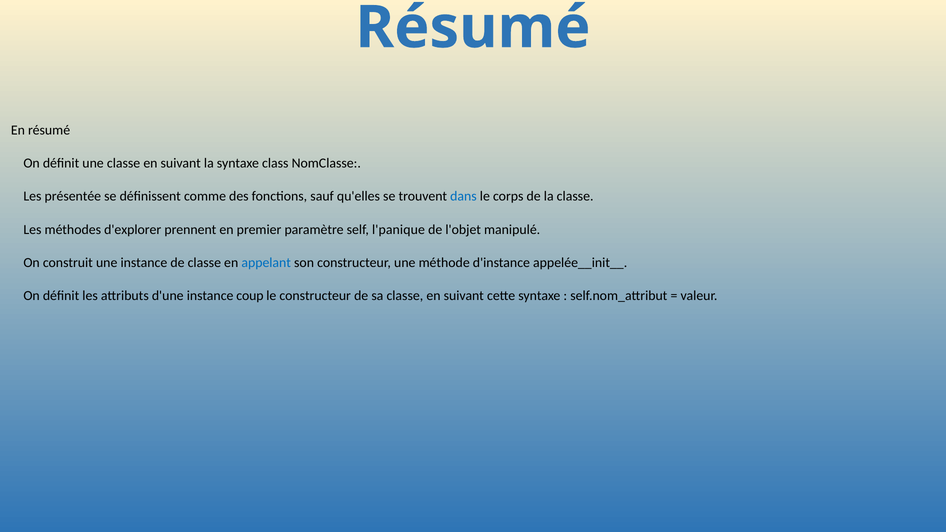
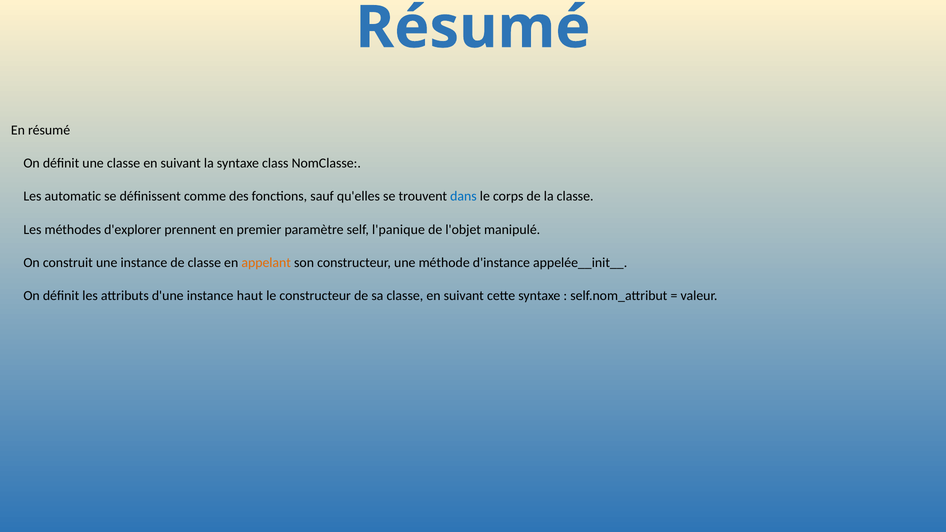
présentée: présentée -> automatic (73, 196)
appelant colour: blue -> orange (266, 263)
coup: coup -> haut (250, 296)
